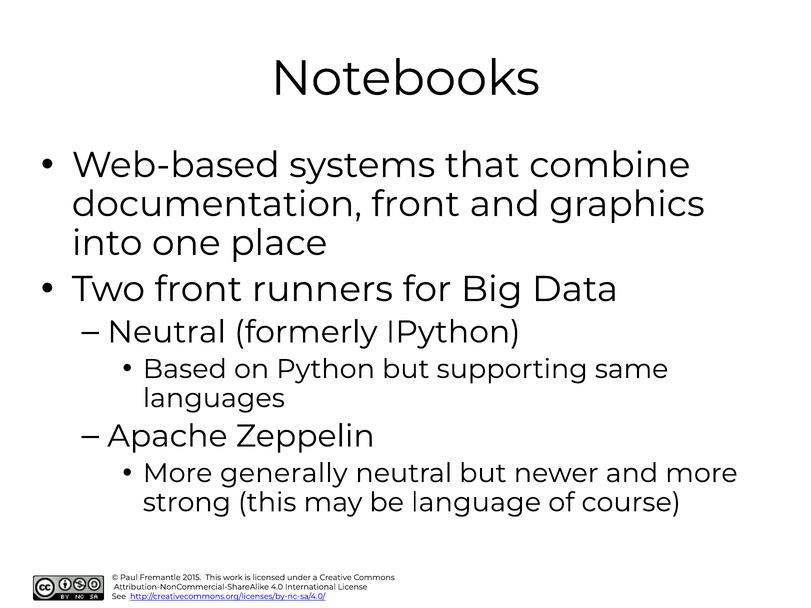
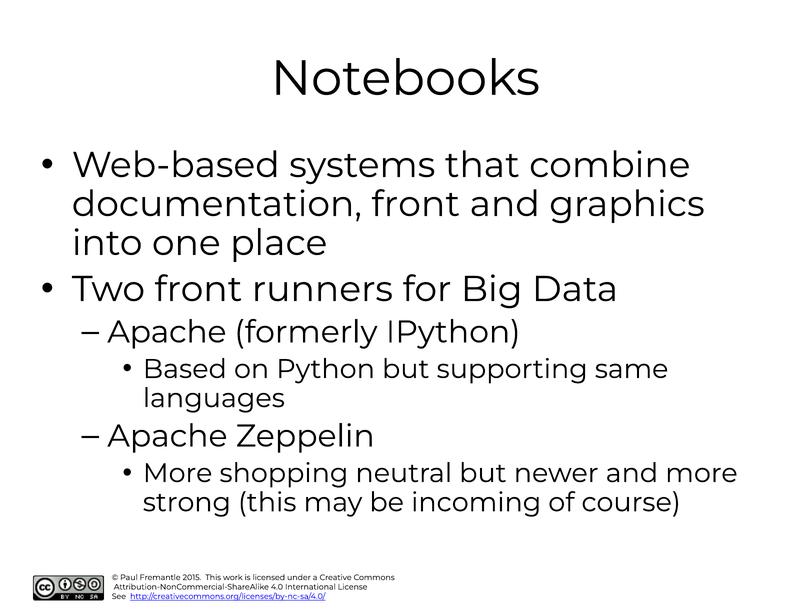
Neutral: Neutral -> Apache (167, 332)
generally: generally -> shopping (284, 473)
language: language -> incoming (476, 503)
